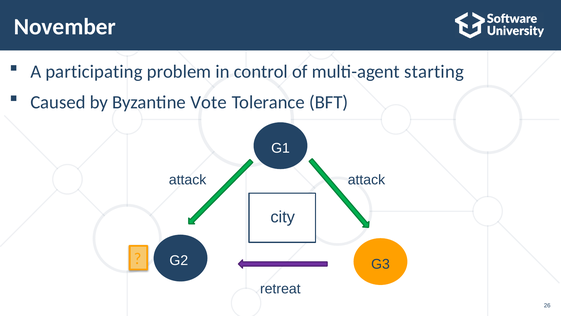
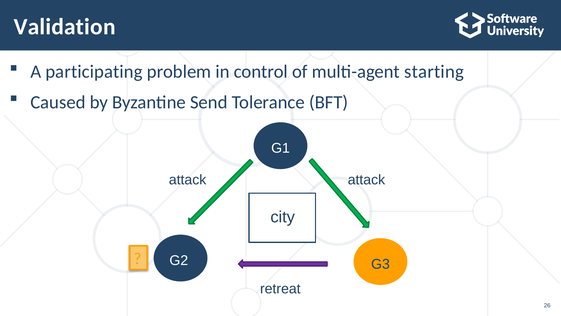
November: November -> Validation (65, 27)
Vote: Vote -> Send (209, 102)
